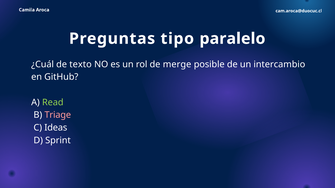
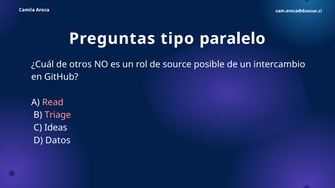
texto: texto -> otros (81, 64)
merge: merge -> source (177, 64)
Read colour: light green -> pink (53, 103)
Sprint: Sprint -> Datos (58, 141)
